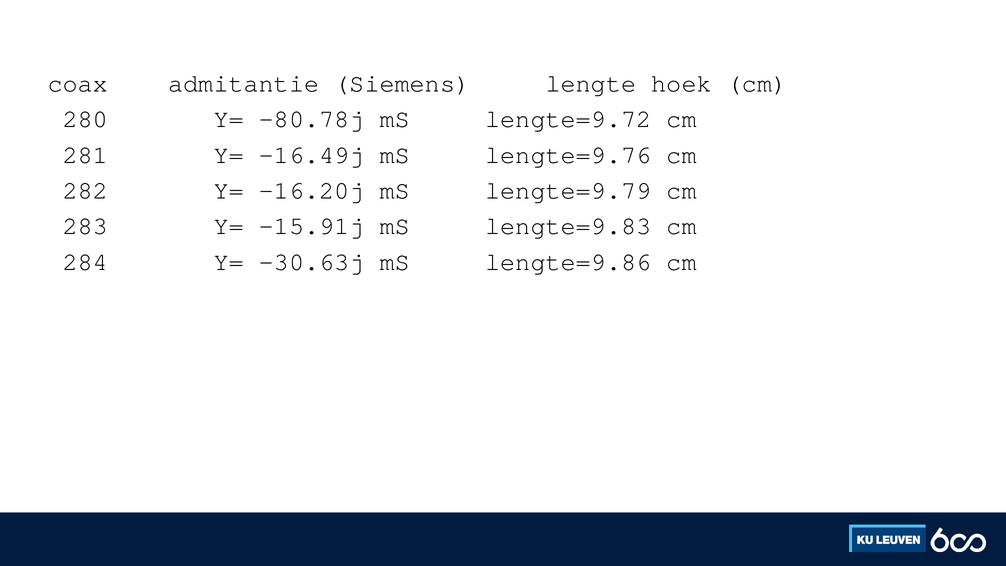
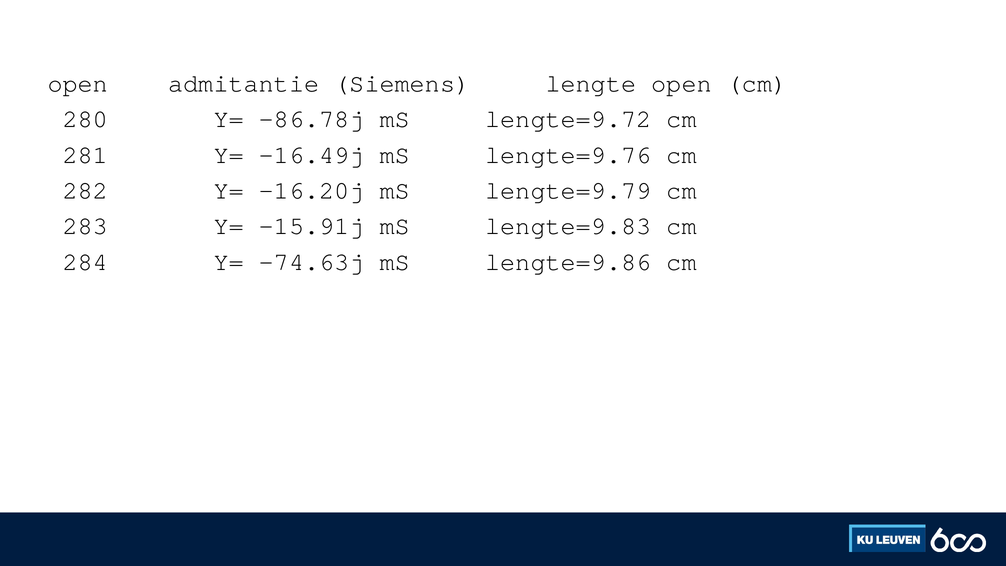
coax: coax -> open (78, 84)
lengte hoek: hoek -> open (682, 84)
-80.78j: -80.78j -> -86.78j (312, 119)
-30.63j: -30.63j -> -74.63j (312, 262)
